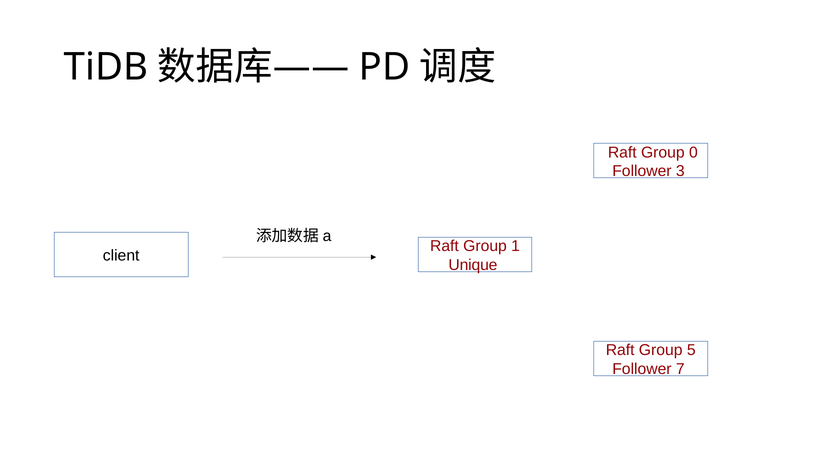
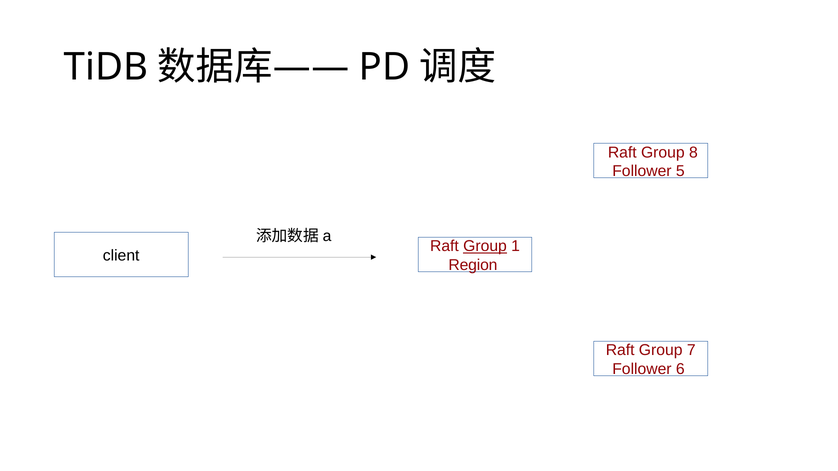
0: 0 -> 8 (693, 152)
3: 3 -> 5 (680, 171)
Group underline: none -> present (485, 247)
Unique: Unique -> Region (473, 265)
5: 5 -> 7 (691, 350)
7: 7 -> 6 (680, 369)
